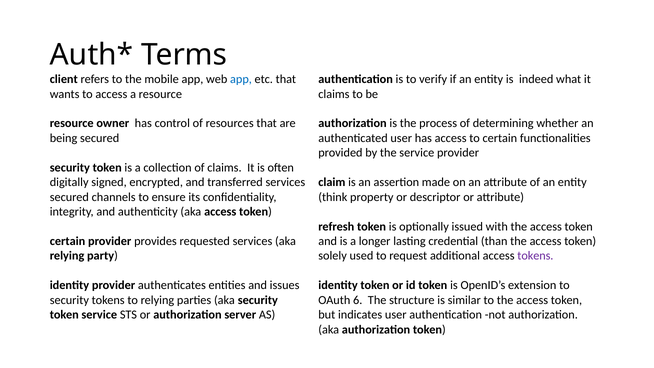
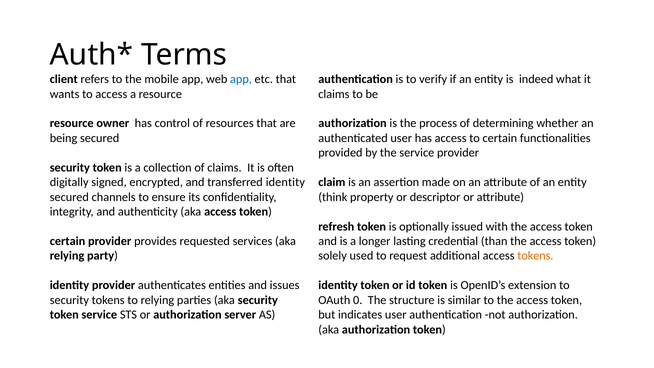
transferred services: services -> identity (285, 182)
tokens colour: purple -> orange (535, 256)
6: 6 -> 0 (358, 300)
